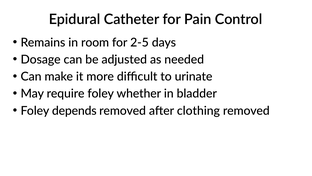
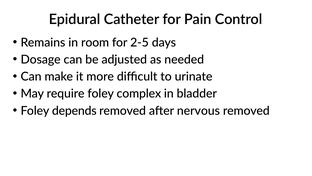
whether: whether -> complex (139, 93)
clothing: clothing -> nervous (198, 110)
